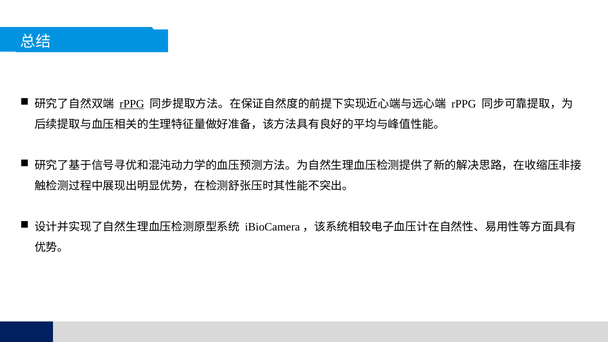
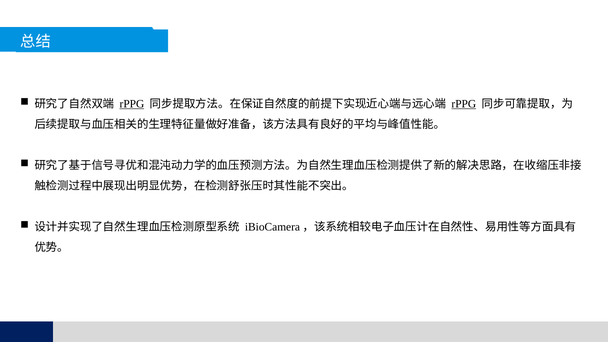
rPPG underline: none -> present (464, 104)
